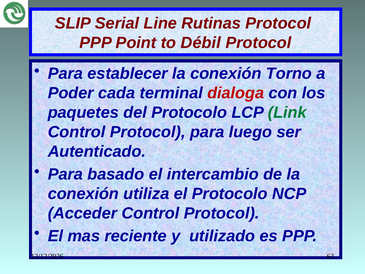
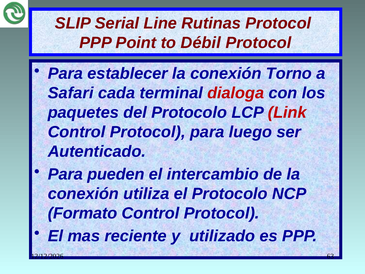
Poder: Poder -> Safari (71, 93)
Link colour: green -> red (287, 112)
basado: basado -> pueden (116, 174)
Acceder: Acceder -> Formato (83, 213)
